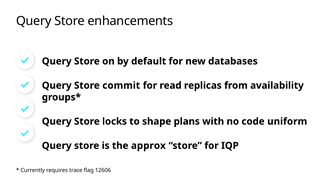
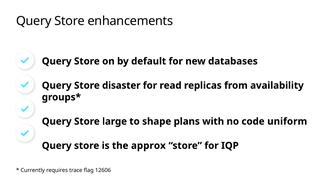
commit: commit -> disaster (121, 85)
locks: locks -> large (115, 121)
